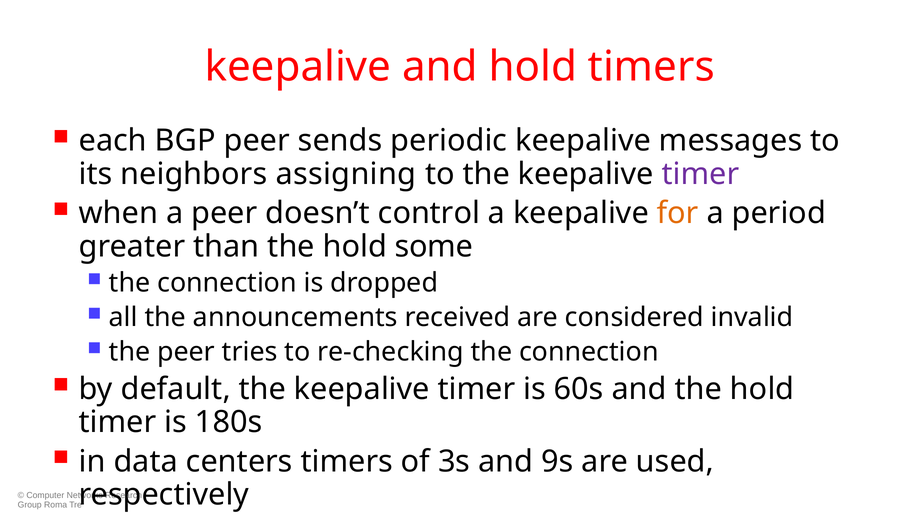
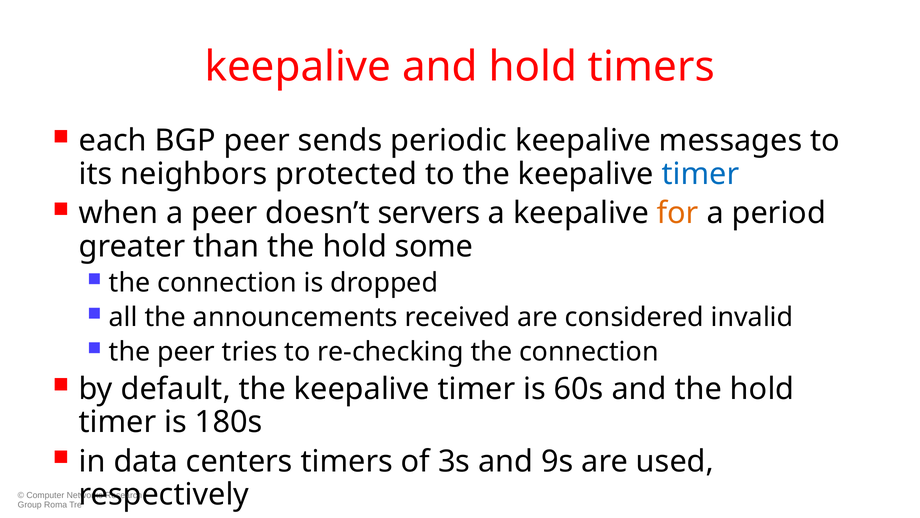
assigning: assigning -> protected (346, 174)
timer colour: purple -> blue (701, 174)
control: control -> servers (429, 213)
